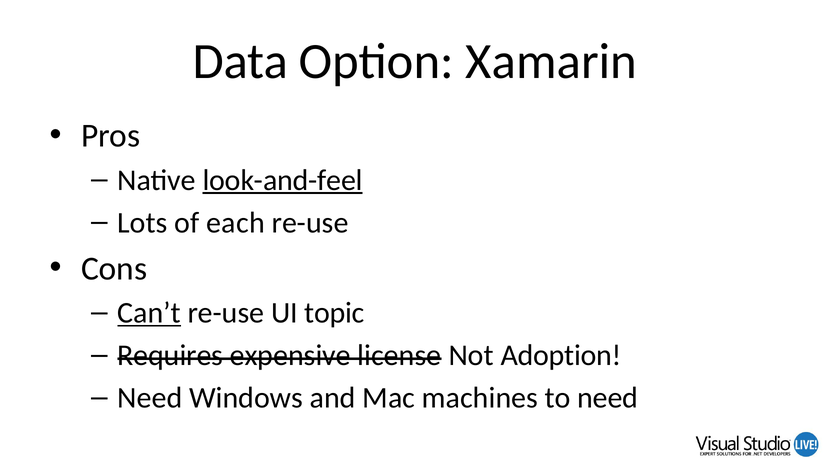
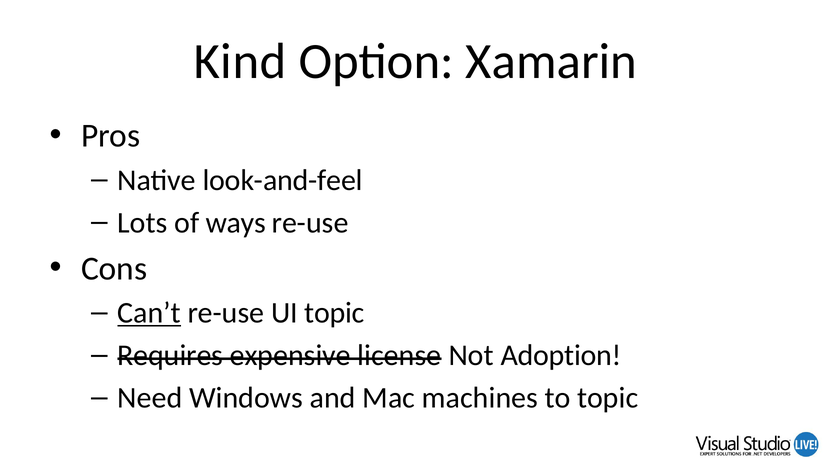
Data: Data -> Kind (240, 61)
look-and-feel underline: present -> none (283, 180)
each: each -> ways (236, 222)
to need: need -> topic (608, 397)
